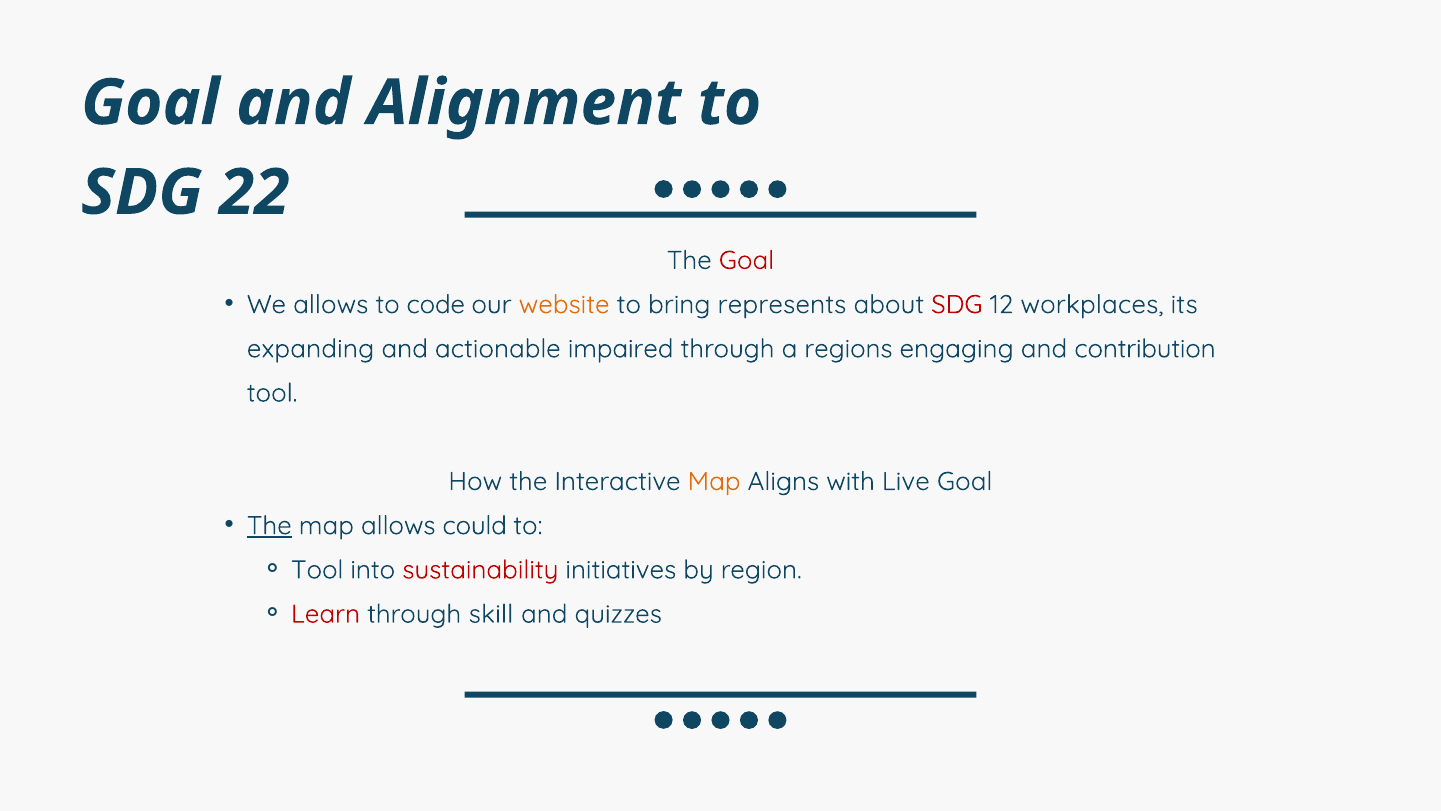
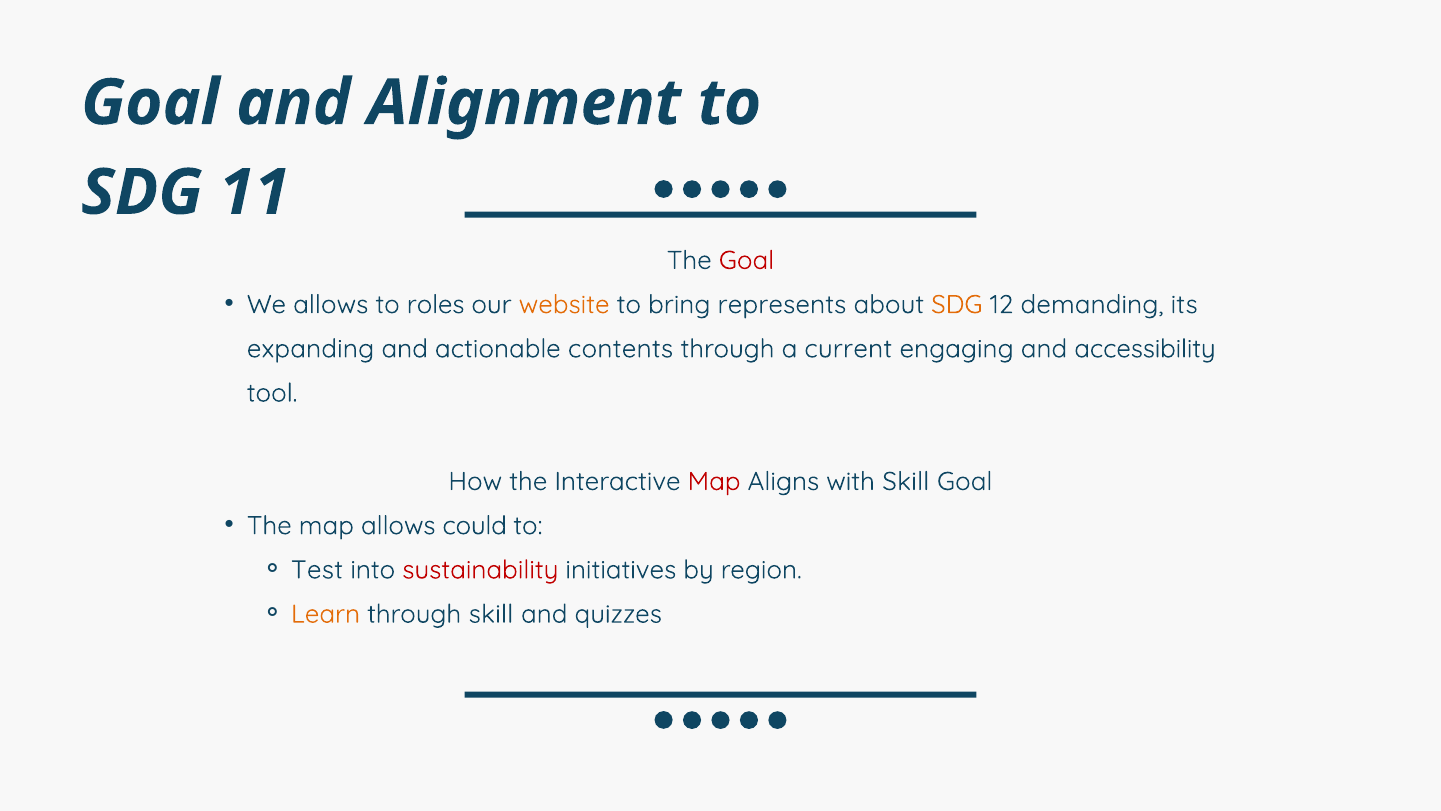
22: 22 -> 11 (254, 193)
code: code -> roles (436, 304)
SDG colour: red -> orange (957, 304)
workplaces: workplaces -> demanding (1092, 304)
impaired: impaired -> contents (620, 349)
regions: regions -> current (848, 349)
contribution: contribution -> accessibility (1145, 349)
Map colour: orange -> red (714, 481)
with Live: Live -> Skill (906, 481)
The underline: present -> none (269, 525)
Tool: Tool -> Test (317, 570)
Learn colour: red -> orange (326, 614)
